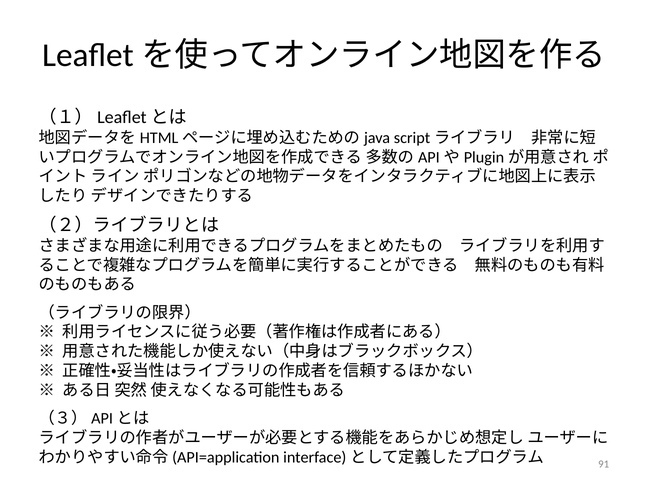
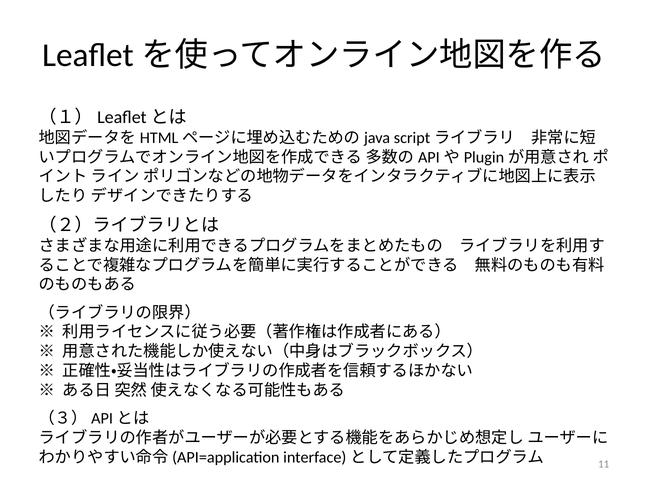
91: 91 -> 11 (604, 464)
